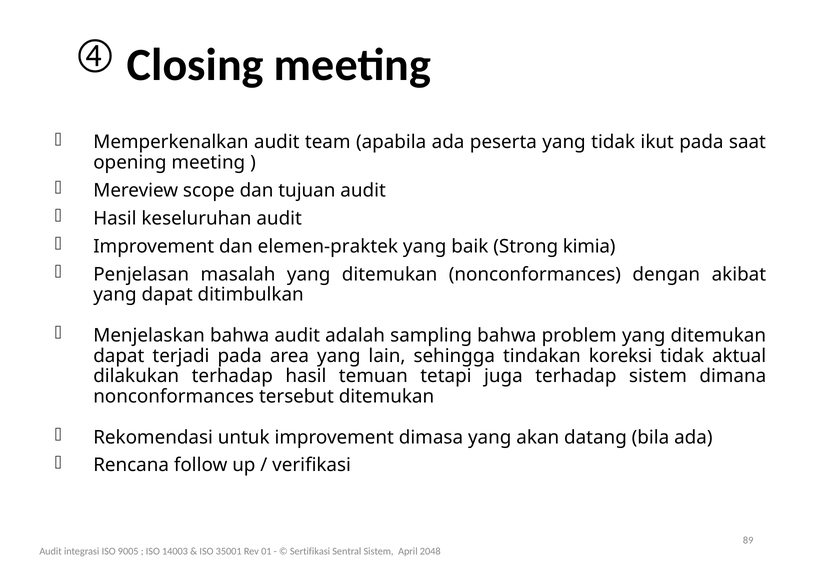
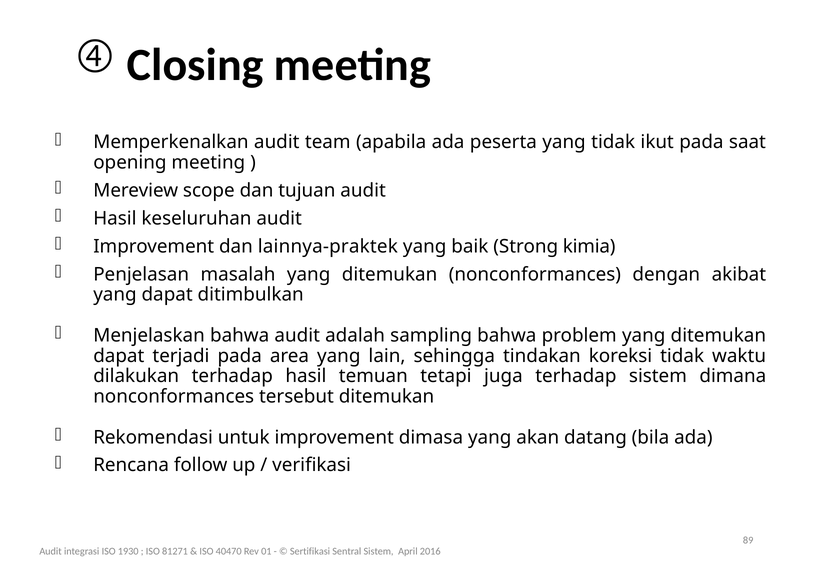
elemen-praktek: elemen-praktek -> lainnya-praktek (328, 246)
aktual: aktual -> waktu (739, 356)
9005: 9005 -> 1930 (128, 551)
14003: 14003 -> 81271 (175, 551)
35001: 35001 -> 40470 (229, 551)
2048: 2048 -> 2016 (430, 551)
